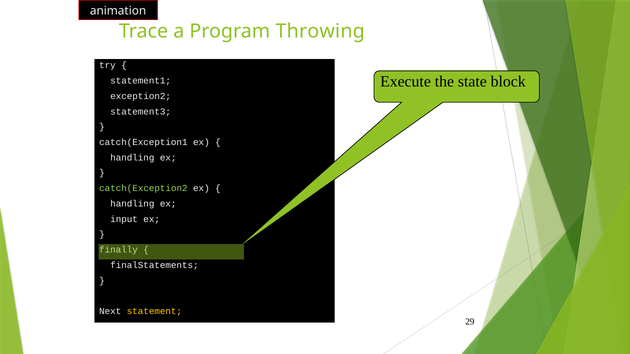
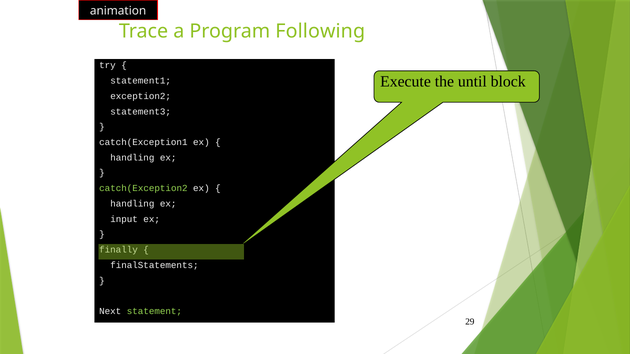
Throwing: Throwing -> Following (320, 31)
state: state -> until (472, 82)
statement colour: yellow -> light green (154, 312)
